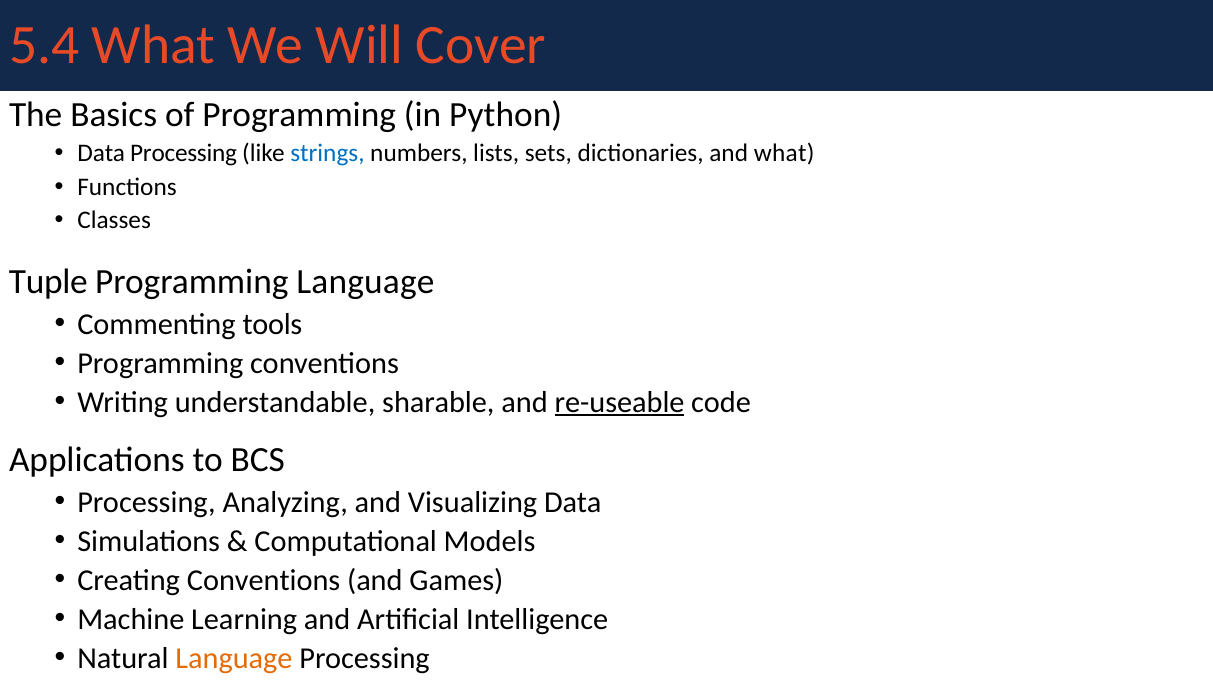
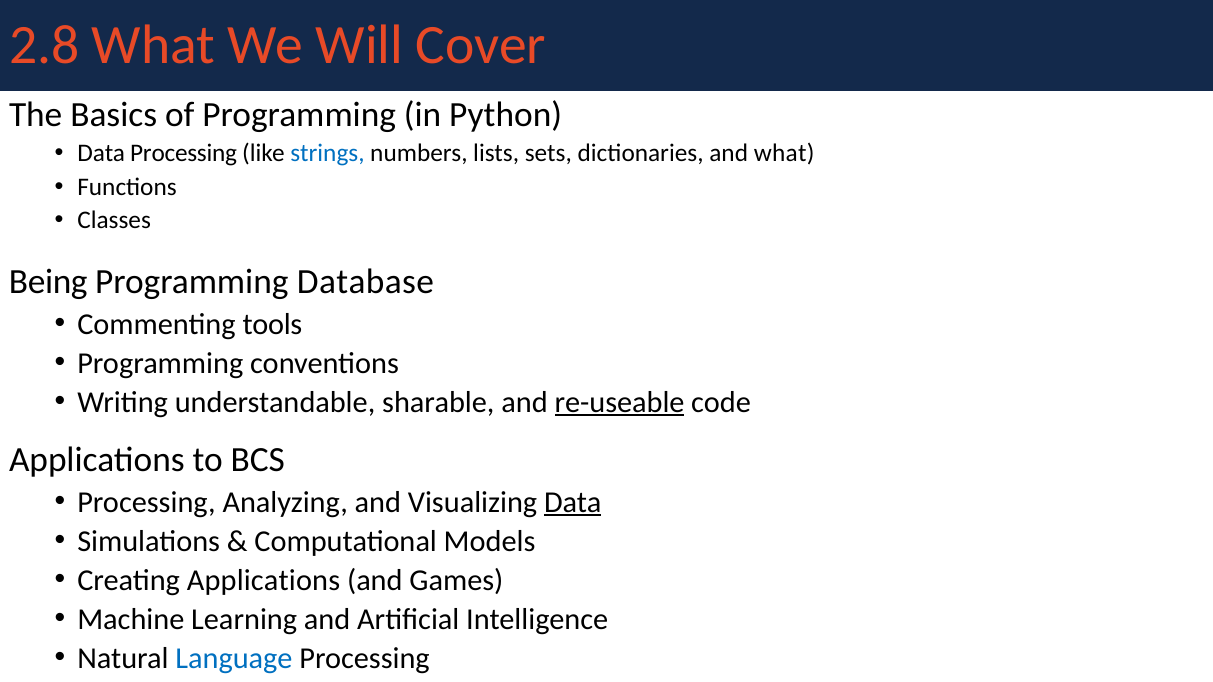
5.4: 5.4 -> 2.8 (44, 45)
Tuple: Tuple -> Being (48, 282)
Programming Language: Language -> Database (365, 282)
Data underline: none -> present (573, 502)
Creating Conventions: Conventions -> Applications (264, 580)
Language colour: orange -> blue (234, 658)
